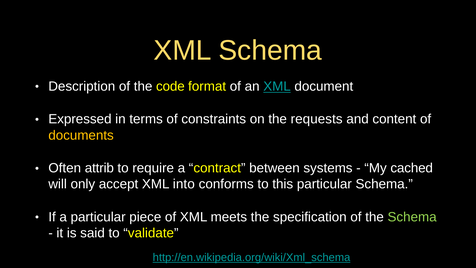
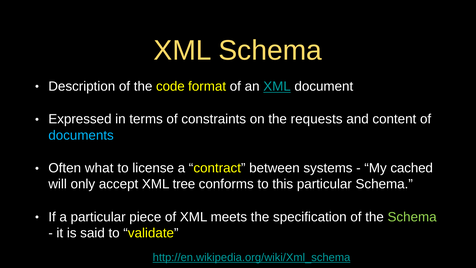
documents colour: yellow -> light blue (81, 135)
attrib: attrib -> what (99, 168)
require: require -> license (153, 168)
into: into -> tree (184, 184)
